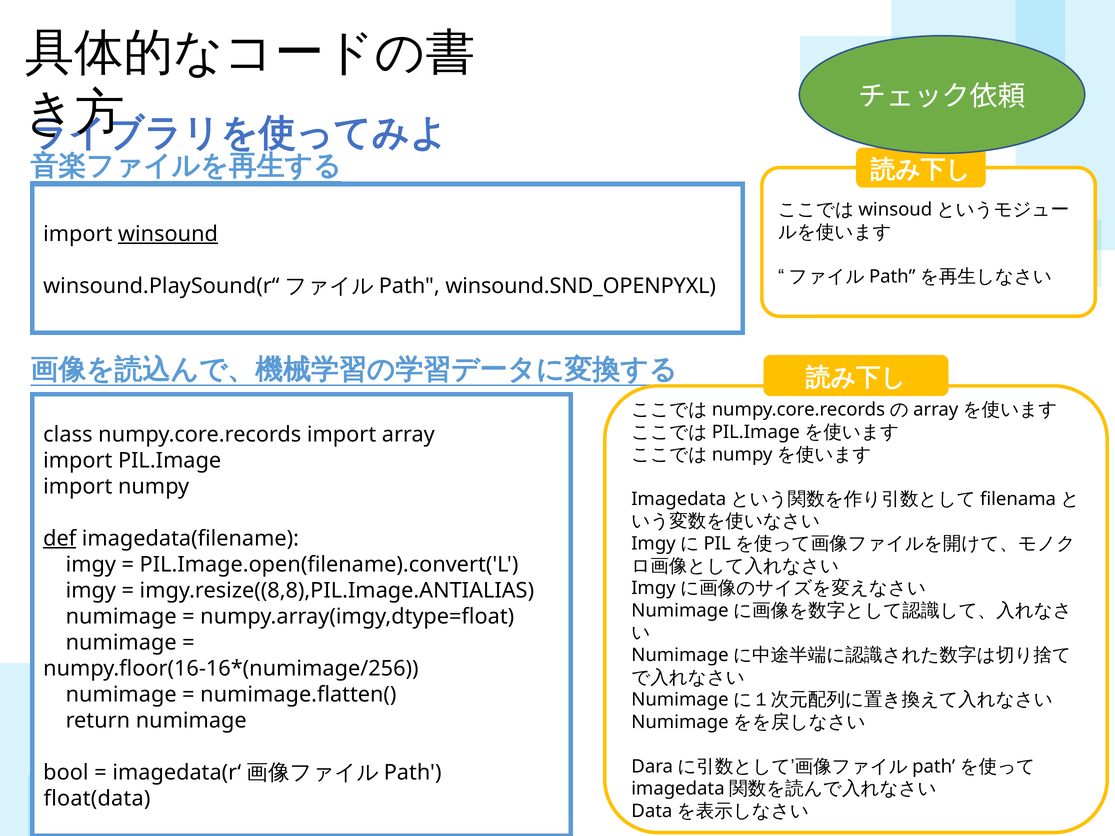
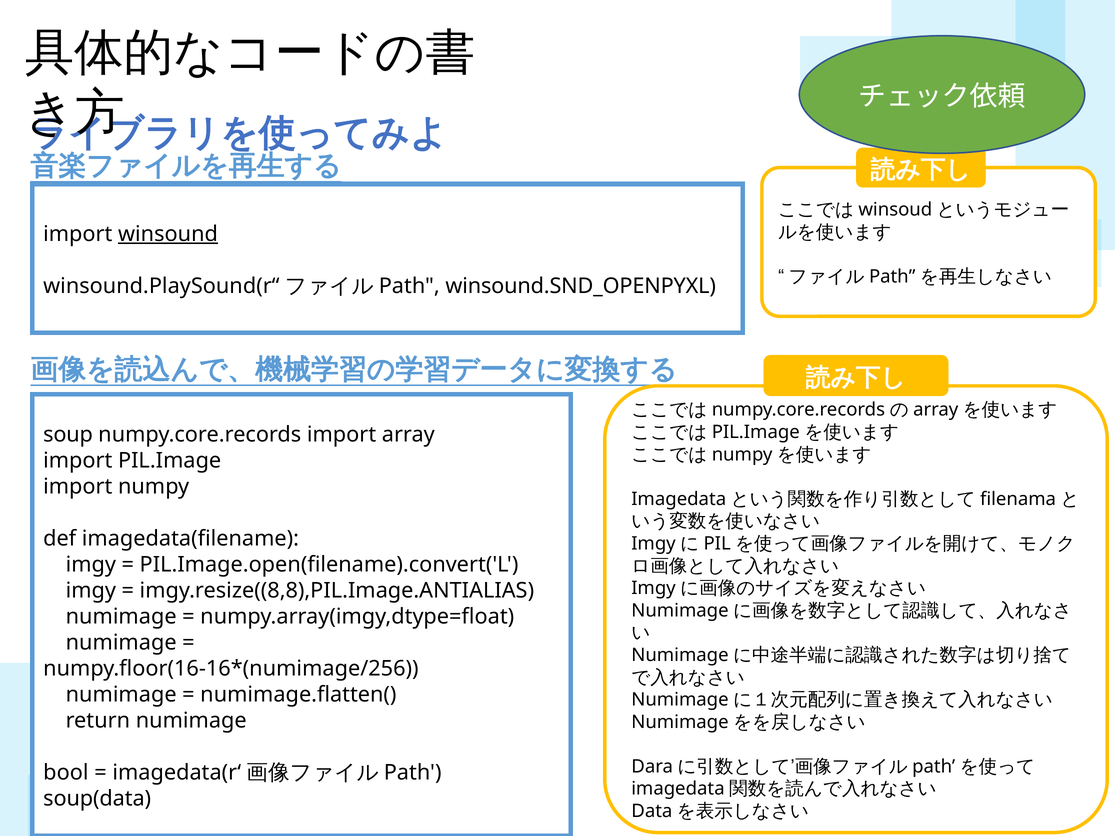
class: class -> soup (68, 435)
def underline: present -> none (60, 539)
float(data: float(data -> soup(data (97, 799)
